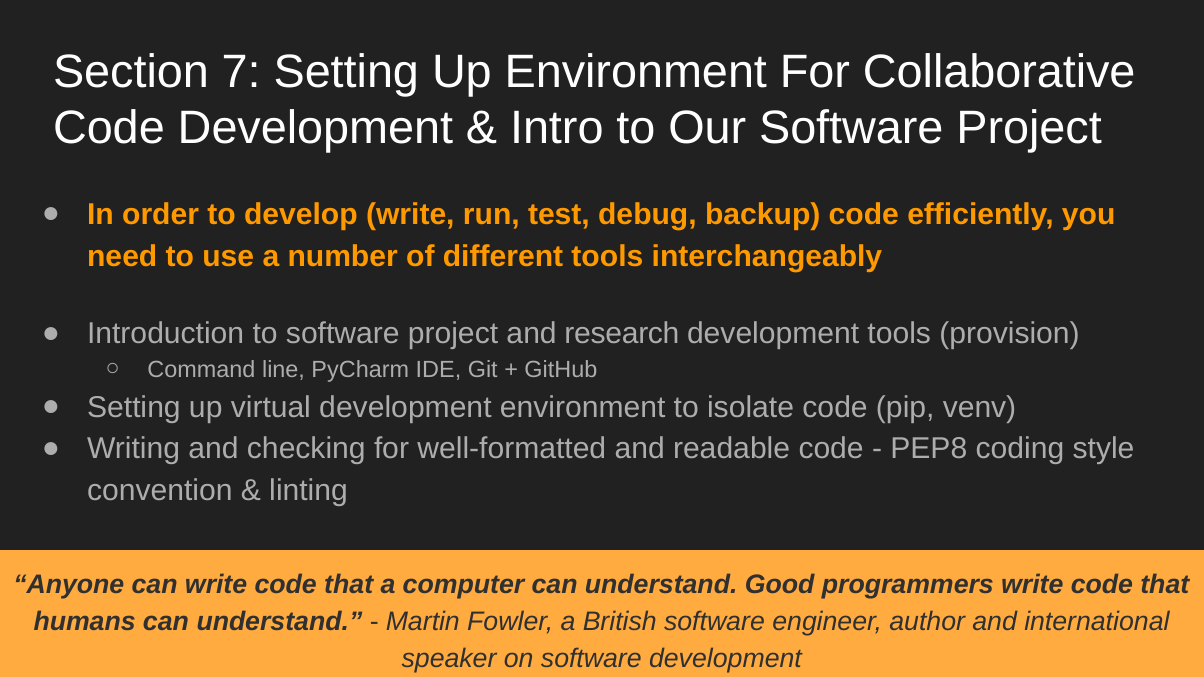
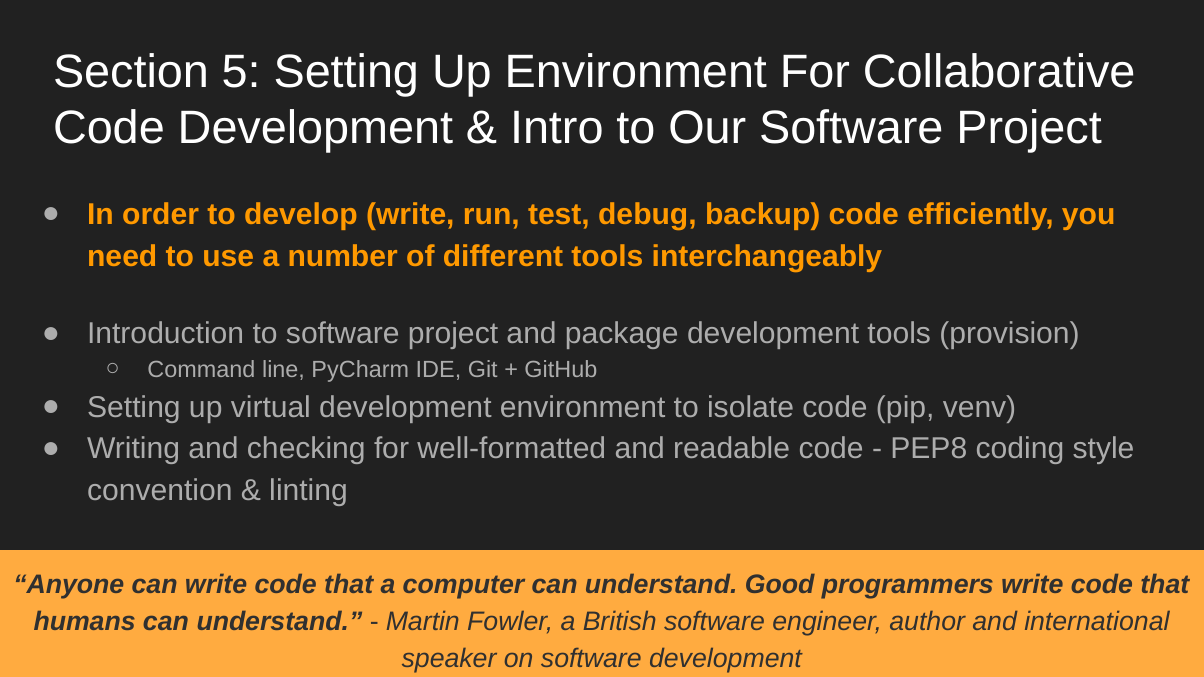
7: 7 -> 5 (241, 72)
research: research -> package (622, 334)
